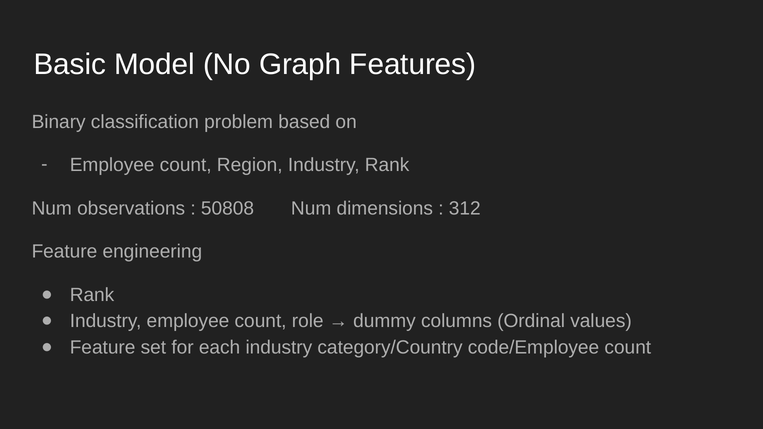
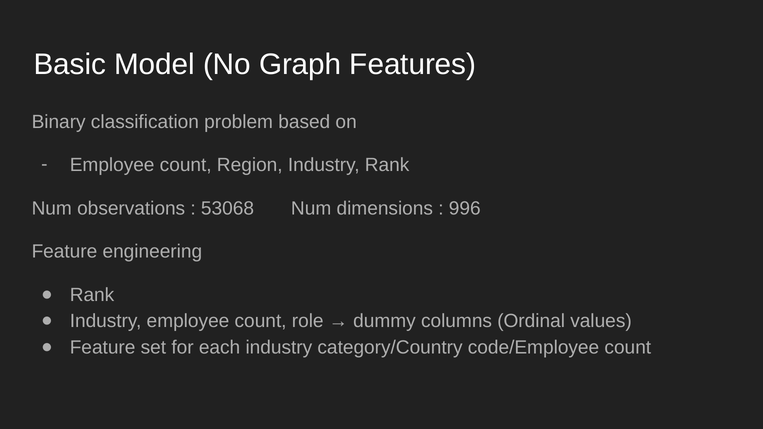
50808: 50808 -> 53068 (228, 208)
312: 312 -> 996 (465, 208)
